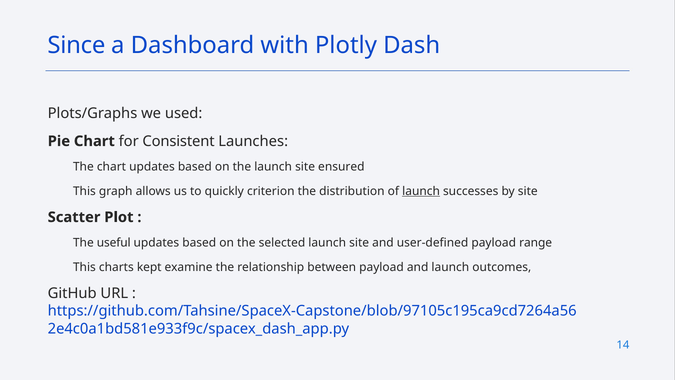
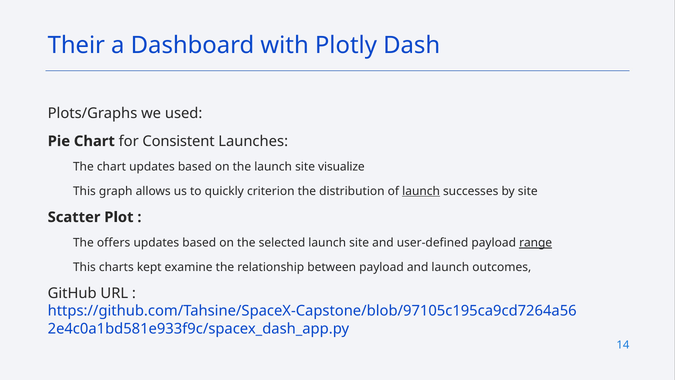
Since: Since -> Their (76, 45)
ensured: ensured -> visualize (341, 167)
useful: useful -> offers (114, 243)
range underline: none -> present (536, 243)
